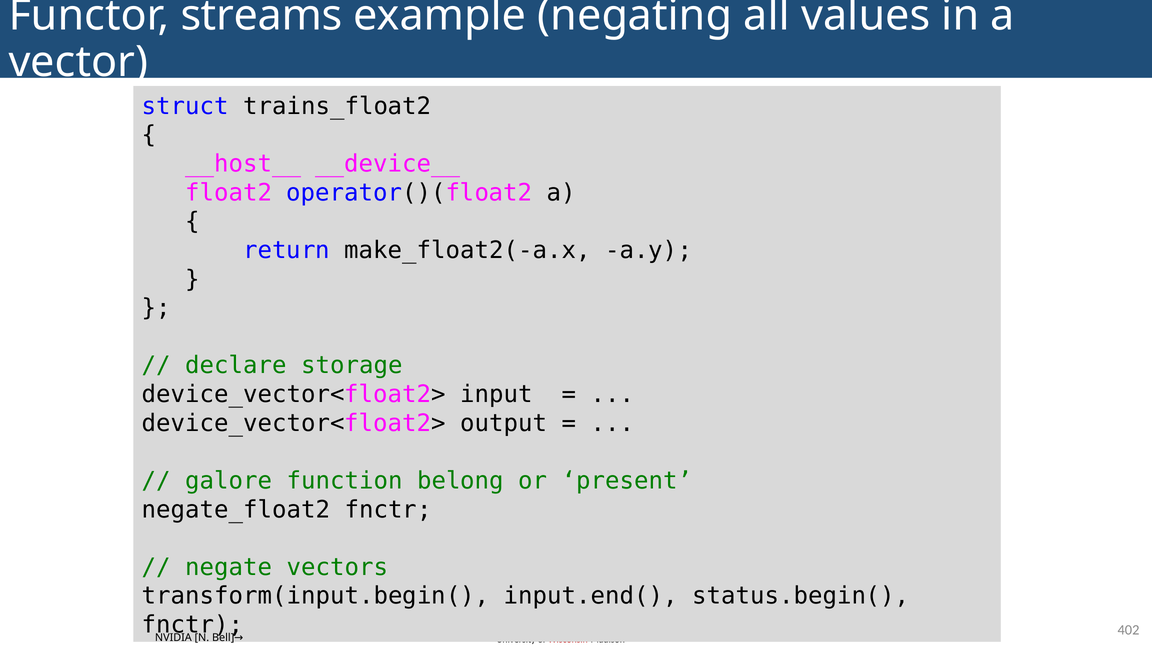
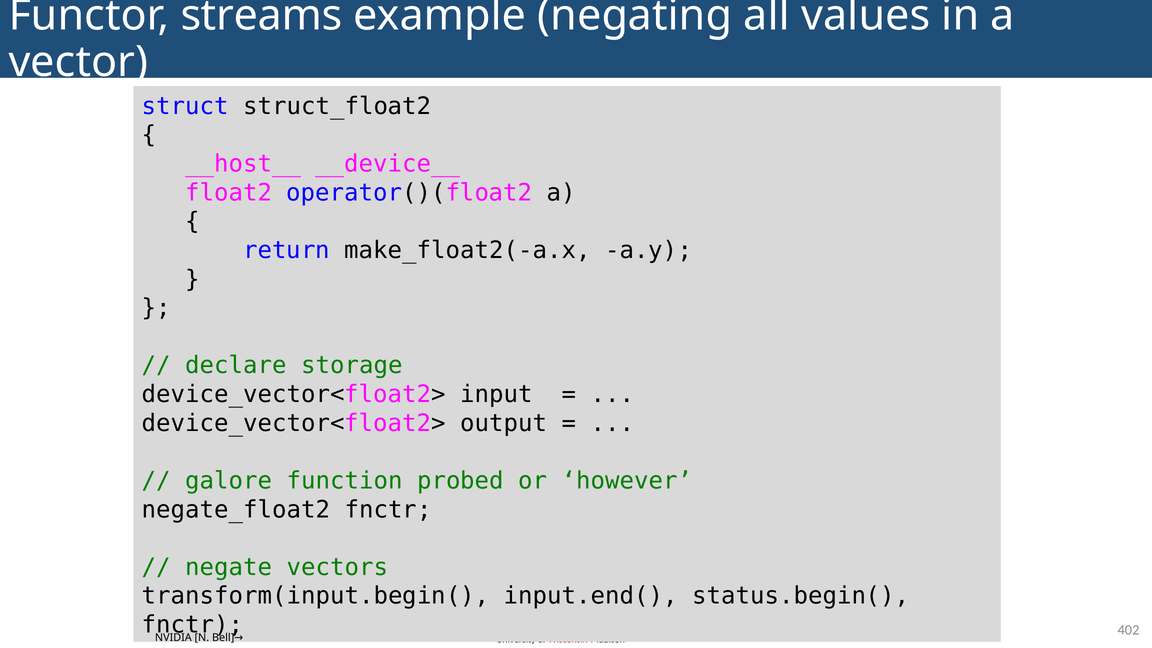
trains_float2: trains_float2 -> struct_float2 (337, 106)
belong: belong -> probed (460, 481)
present: present -> however (627, 481)
